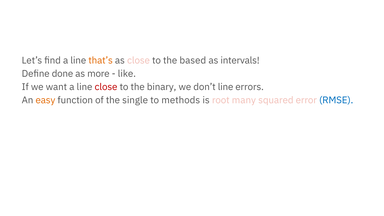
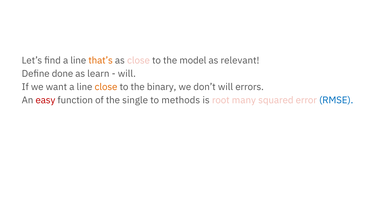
based: based -> model (193, 60)
intervals: intervals -> relevant (240, 60)
more: more -> learn (98, 74)
like: like -> will (127, 74)
close colour: red -> orange (106, 87)
don’t line: line -> will (226, 87)
easy colour: orange -> red (45, 100)
